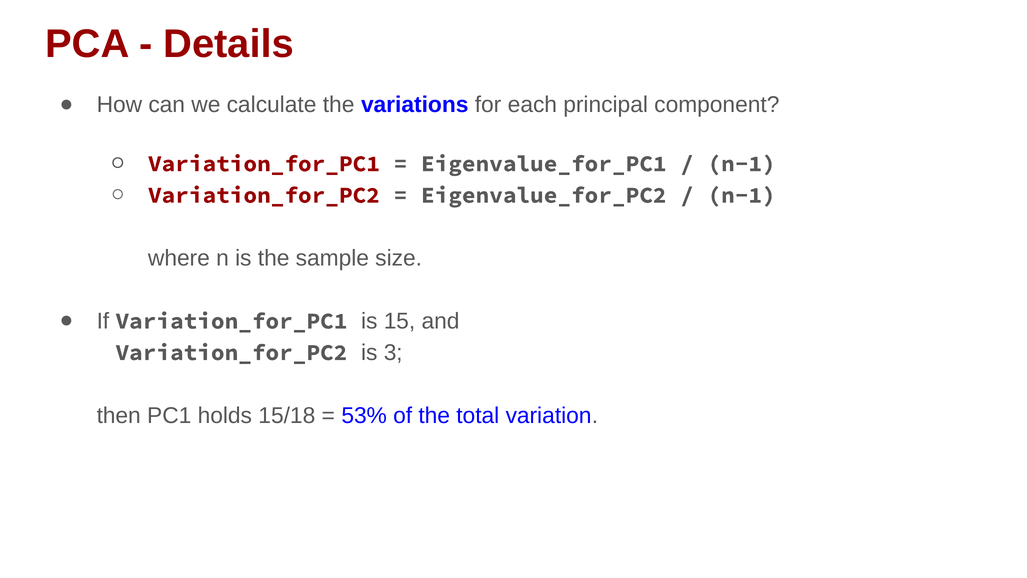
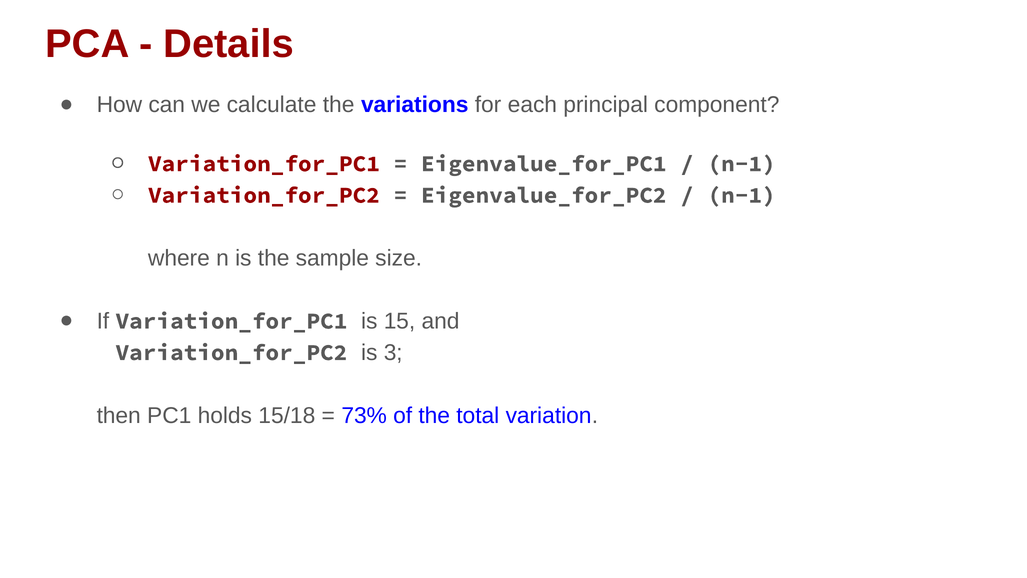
53%: 53% -> 73% (364, 415)
